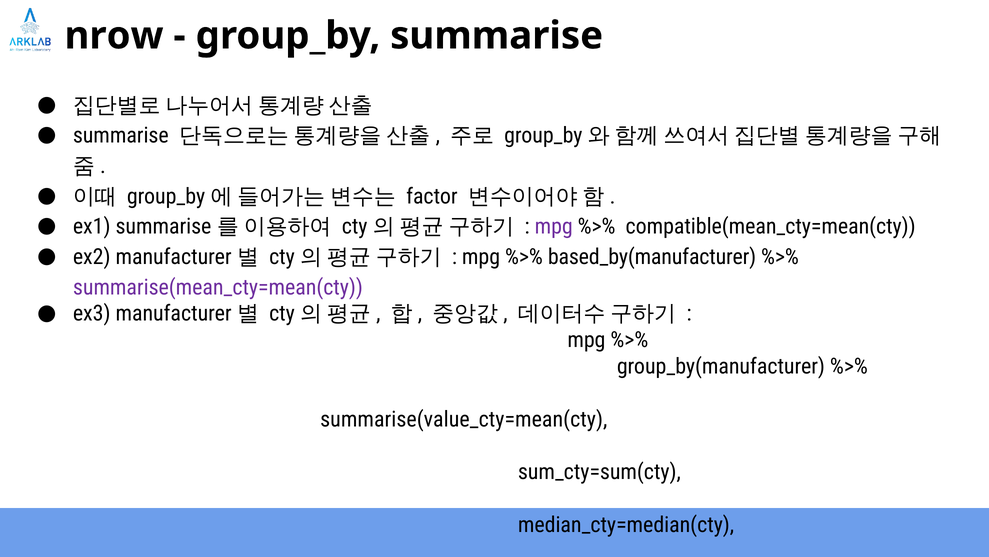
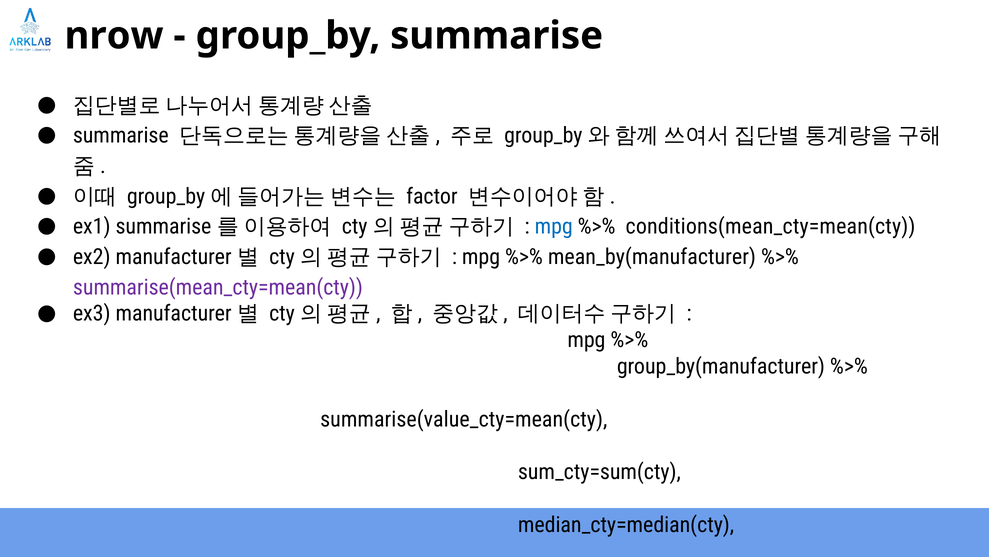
mpg colour: purple -> blue (554, 226)
compatible(mean_cty=mean(cty: compatible(mean_cty=mean(cty -> conditions(mean_cty=mean(cty (771, 226)
based_by(manufacturer: based_by(manufacturer -> mean_by(manufacturer (652, 257)
